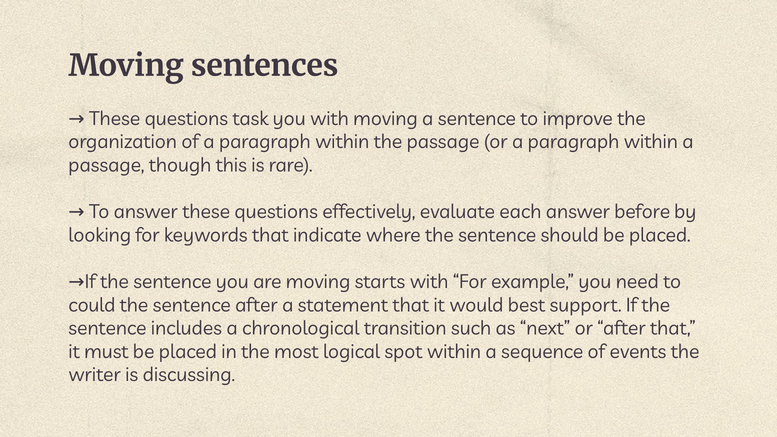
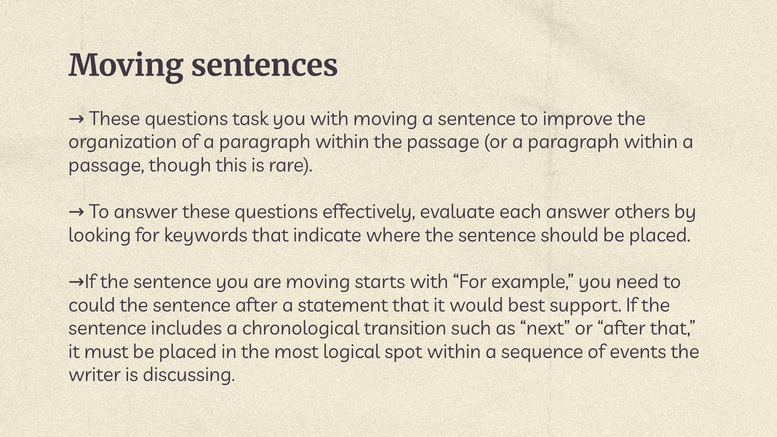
before: before -> others (642, 212)
